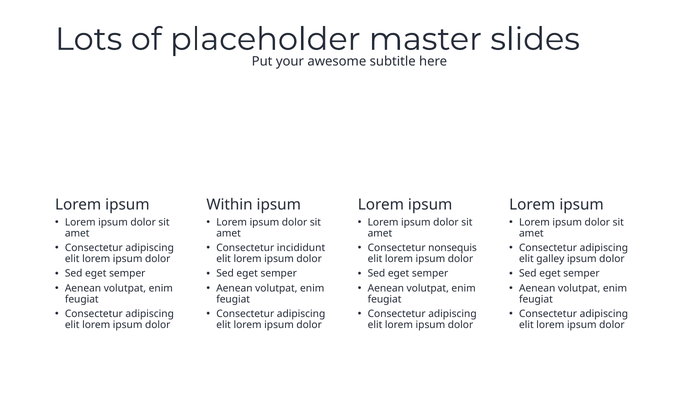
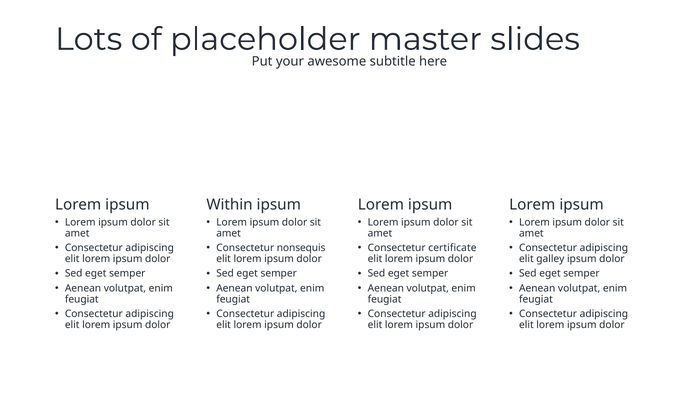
incididunt: incididunt -> nonsequis (301, 248)
nonsequis: nonsequis -> certificate (452, 248)
